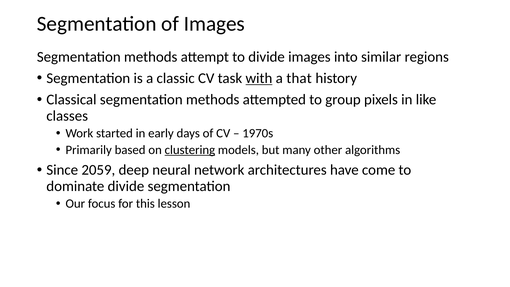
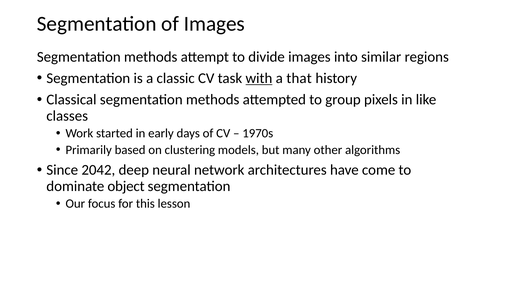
clustering underline: present -> none (190, 150)
2059: 2059 -> 2042 (98, 170)
dominate divide: divide -> object (126, 186)
